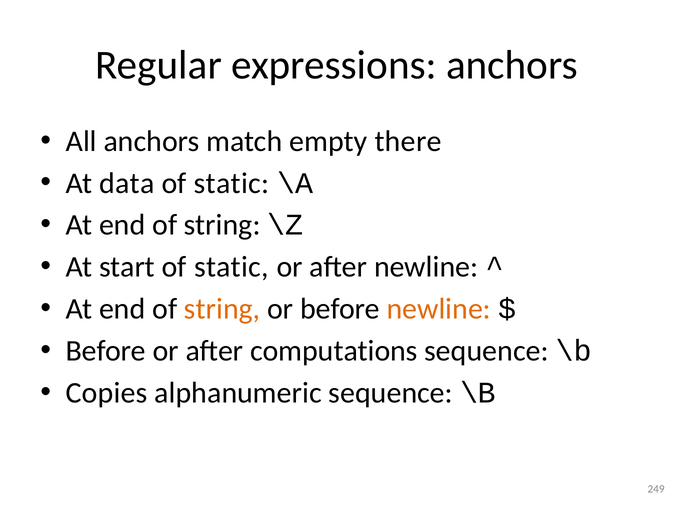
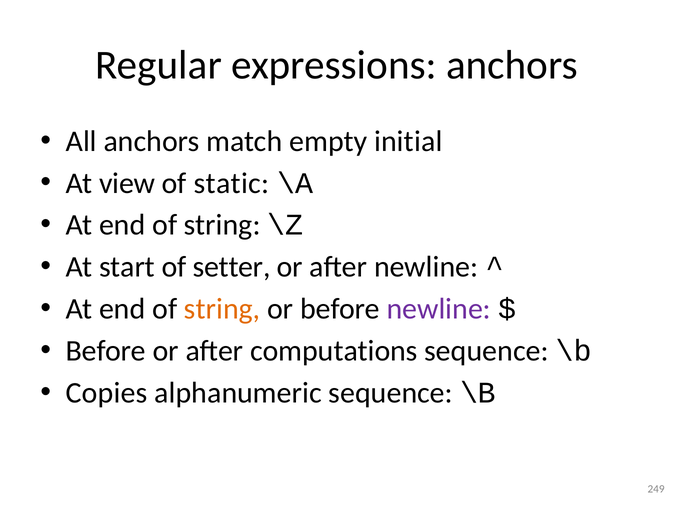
there: there -> initial (408, 141)
data: data -> view (127, 183)
start of static: static -> setter (232, 267)
newline colour: orange -> purple (439, 309)
